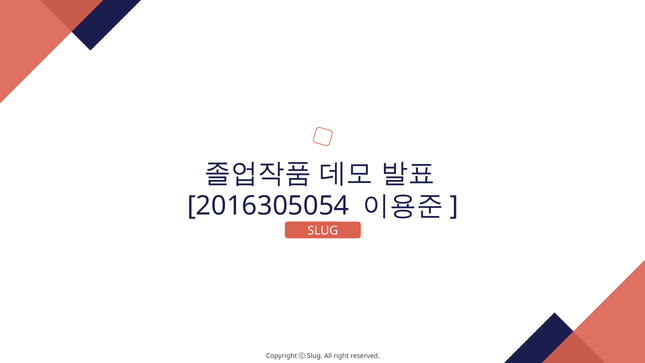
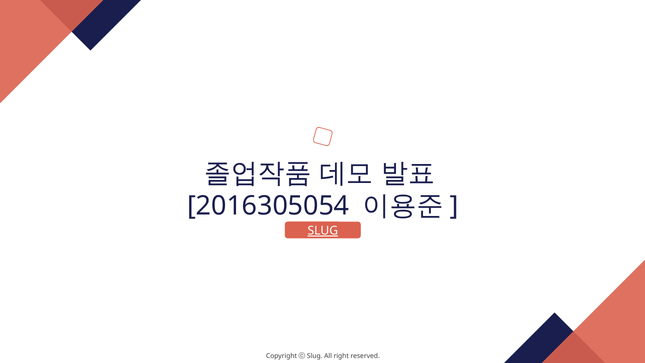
SLUG underline: none -> present (323, 231)
